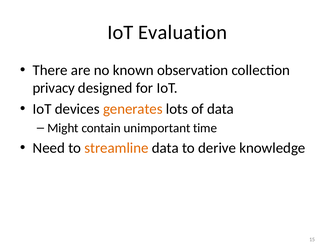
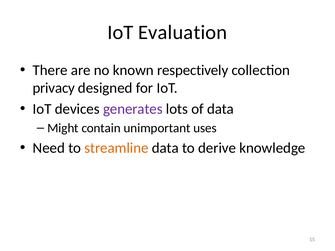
observation: observation -> respectively (193, 70)
generates colour: orange -> purple (133, 109)
time: time -> uses (205, 128)
